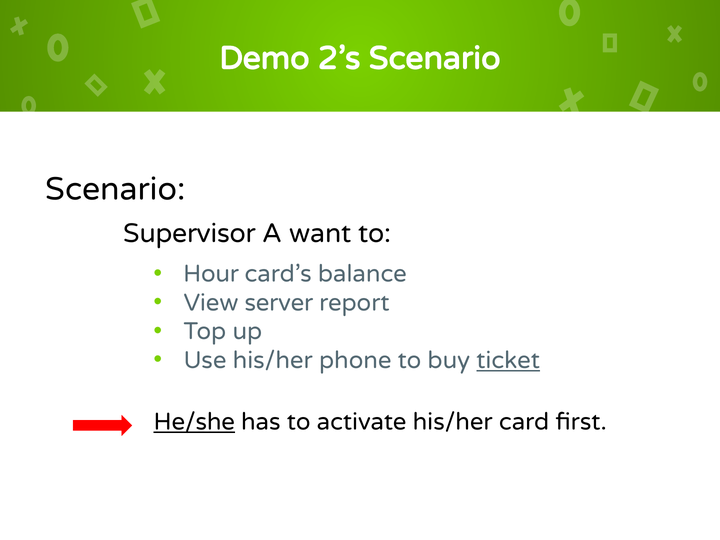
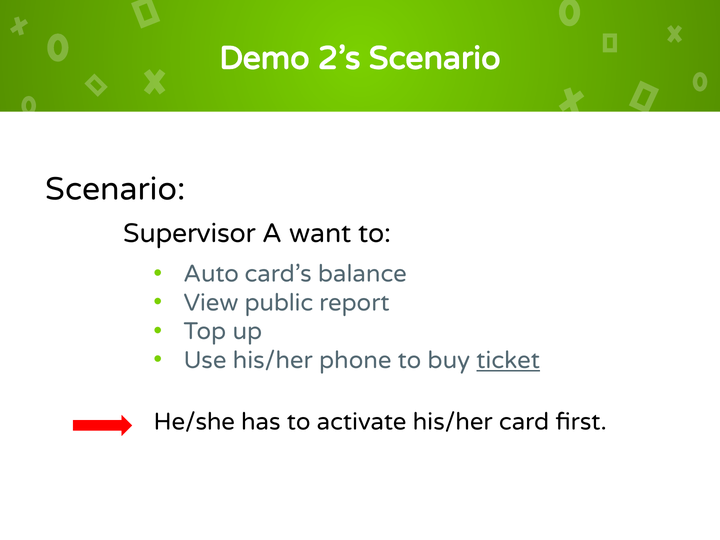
Hour: Hour -> Auto (211, 274)
server: server -> public (279, 303)
He/she underline: present -> none (194, 422)
